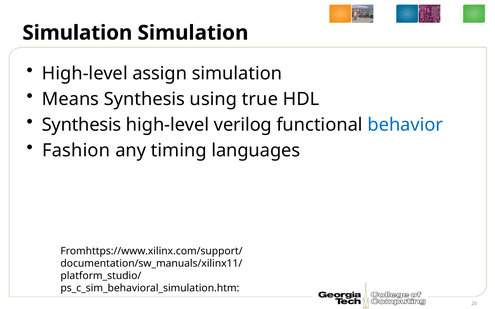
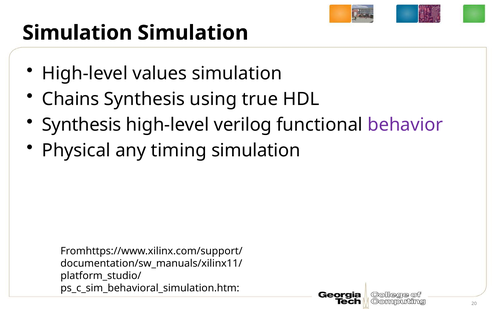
assign: assign -> values (160, 74)
Means: Means -> Chains (71, 99)
behavior colour: blue -> purple (405, 125)
Fashion: Fashion -> Physical (76, 150)
timing languages: languages -> simulation (256, 150)
